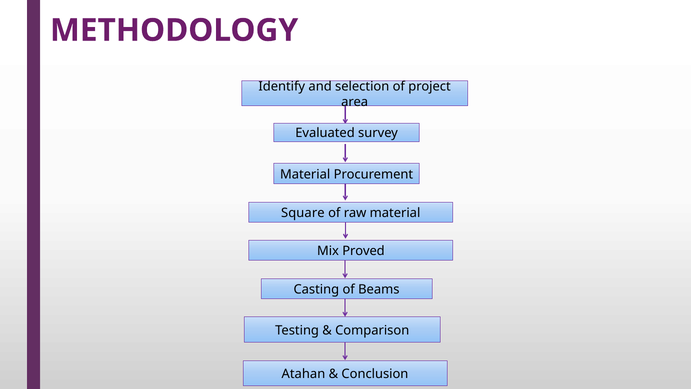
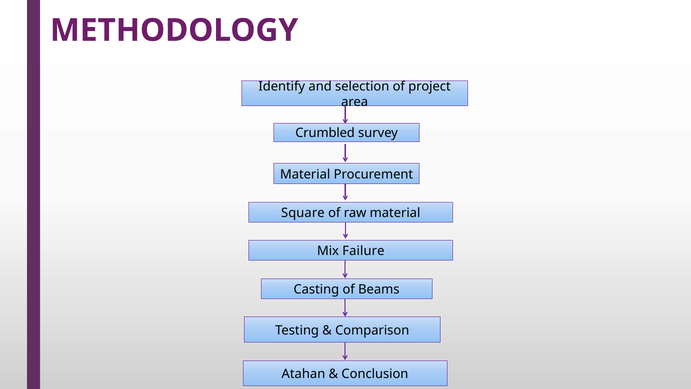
Evaluated: Evaluated -> Crumbled (325, 133)
Proved: Proved -> Failure (363, 251)
